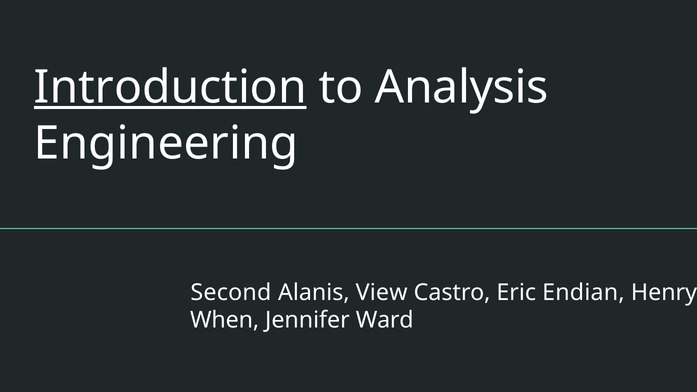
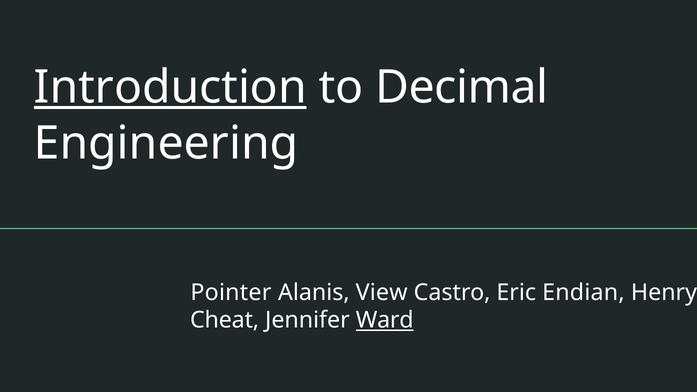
Analysis: Analysis -> Decimal (462, 88)
Second: Second -> Pointer (231, 292)
When: When -> Cheat (225, 320)
Ward underline: none -> present (385, 320)
